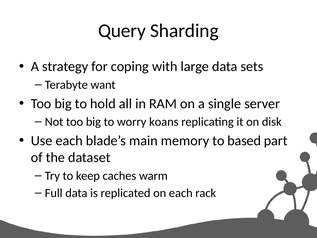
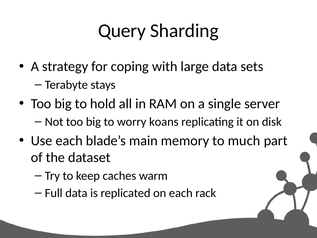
want: want -> stays (103, 85)
based: based -> much (244, 140)
